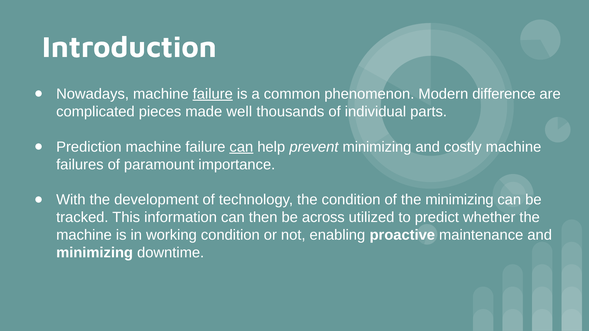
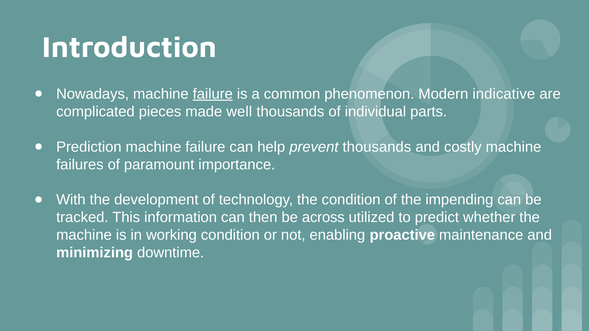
difference: difference -> indicative (504, 94)
can underline: present -> none (241, 147)
prevent minimizing: minimizing -> thousands (377, 147)
the minimizing: minimizing -> impending (459, 200)
